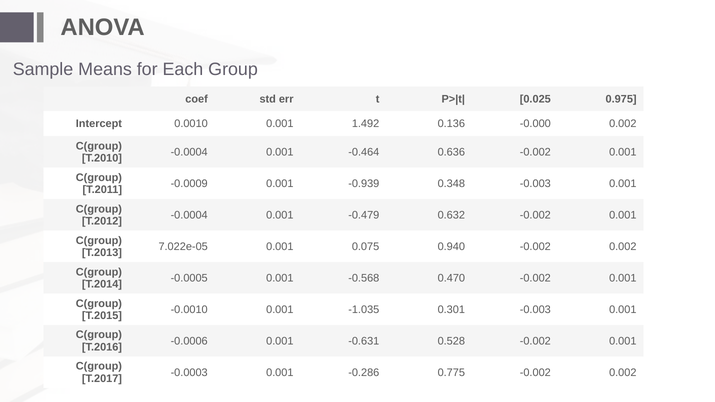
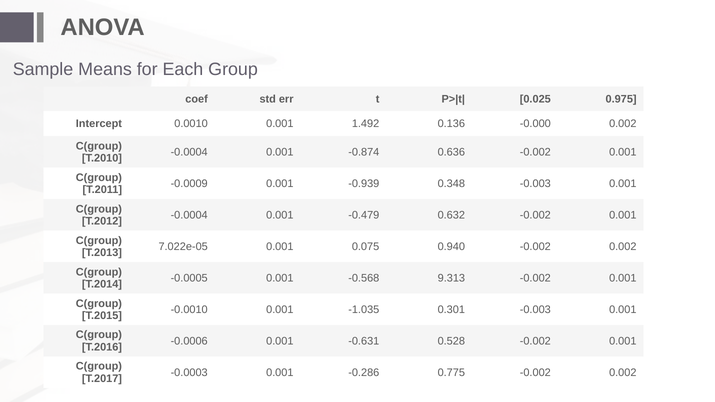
-0.464: -0.464 -> -0.874 (364, 152)
0.470: 0.470 -> 9.313 (451, 278)
